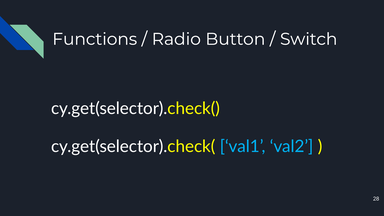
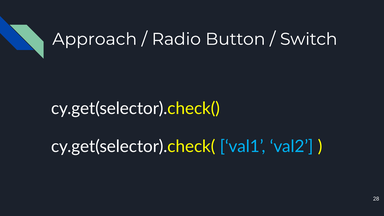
Functions: Functions -> Approach (95, 39)
